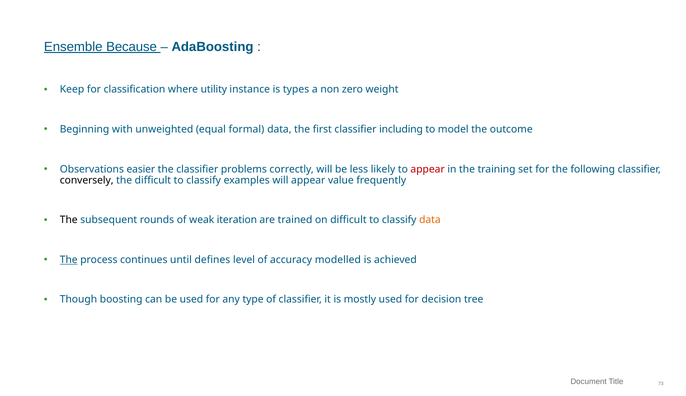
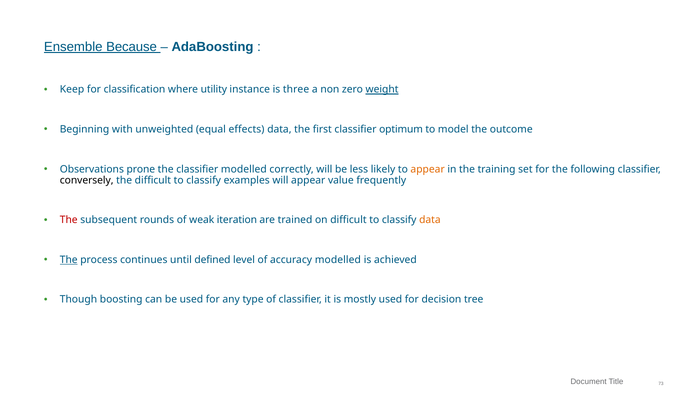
types: types -> three (296, 90)
weight underline: none -> present (382, 90)
formal: formal -> effects (246, 129)
including: including -> optimum (401, 129)
easier: easier -> prone (141, 169)
classifier problems: problems -> modelled (244, 169)
appear colour: red -> orange (428, 169)
The colour: black -> red (69, 220)
defines: defines -> defined (212, 260)
